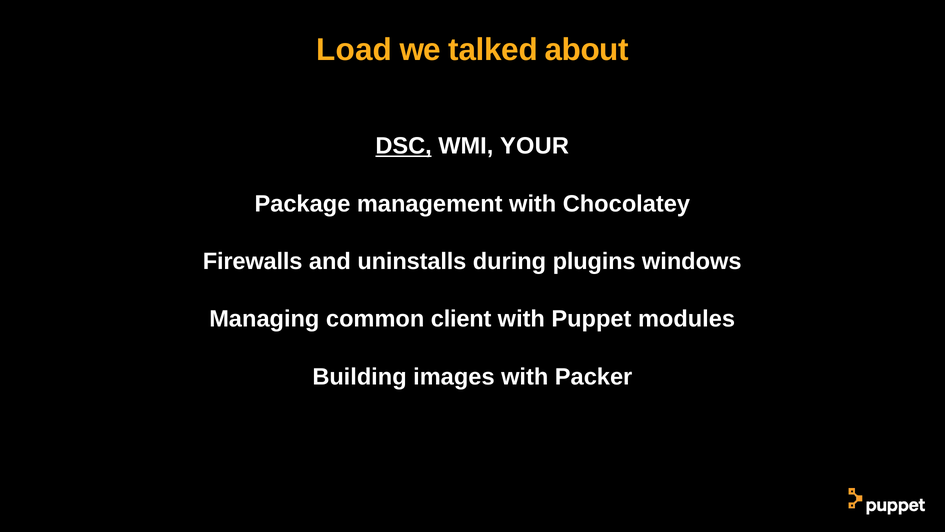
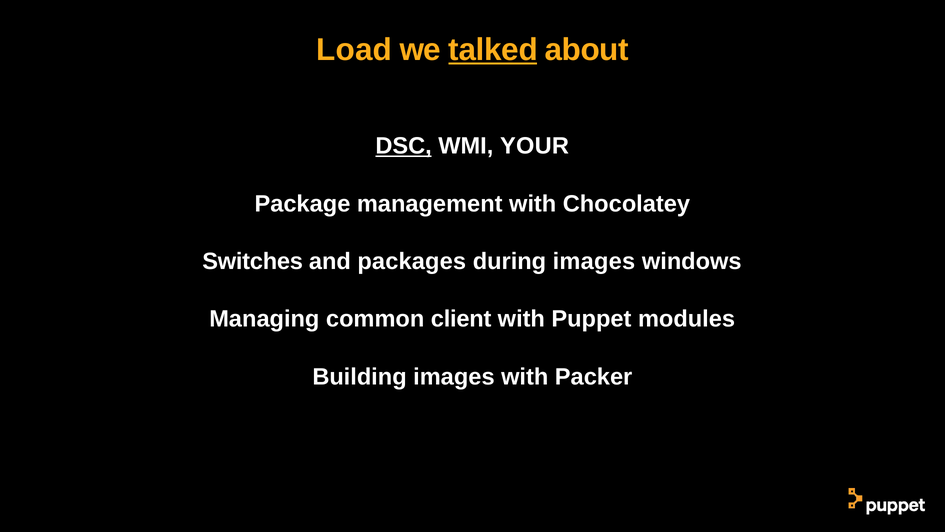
talked underline: none -> present (493, 50)
Firewalls: Firewalls -> Switches (253, 261)
uninstalls: uninstalls -> packages (412, 261)
during plugins: plugins -> images (594, 261)
